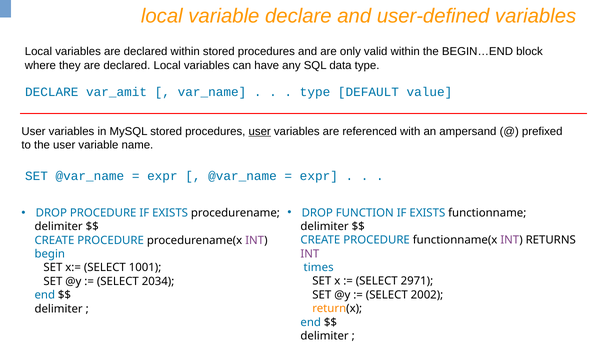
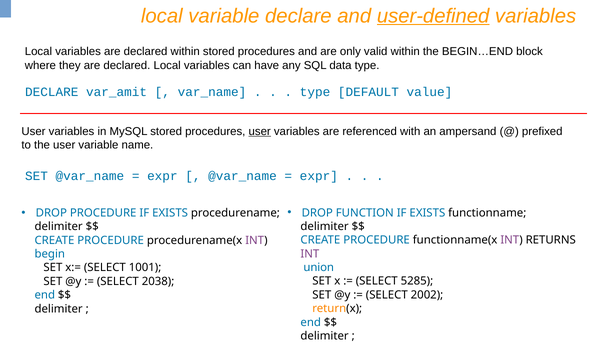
user-defined underline: none -> present (433, 16)
times: times -> union (319, 268)
2971: 2971 -> 5285 (417, 282)
2034: 2034 -> 2038 (158, 282)
